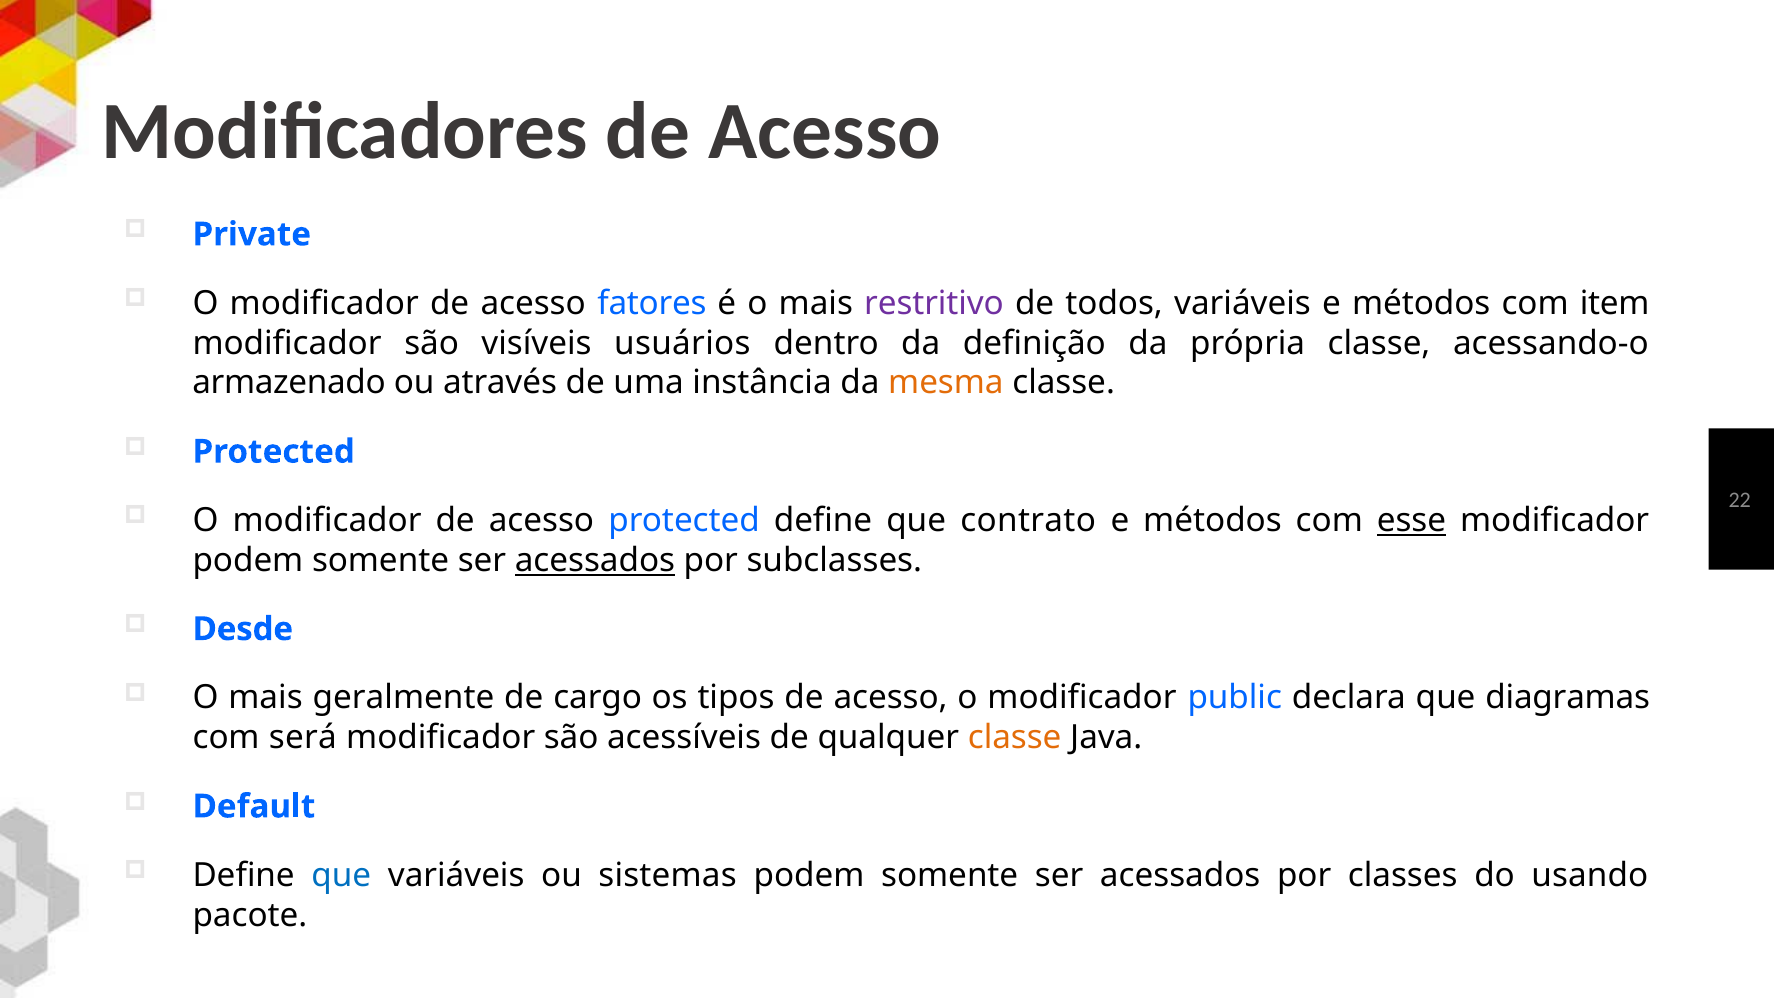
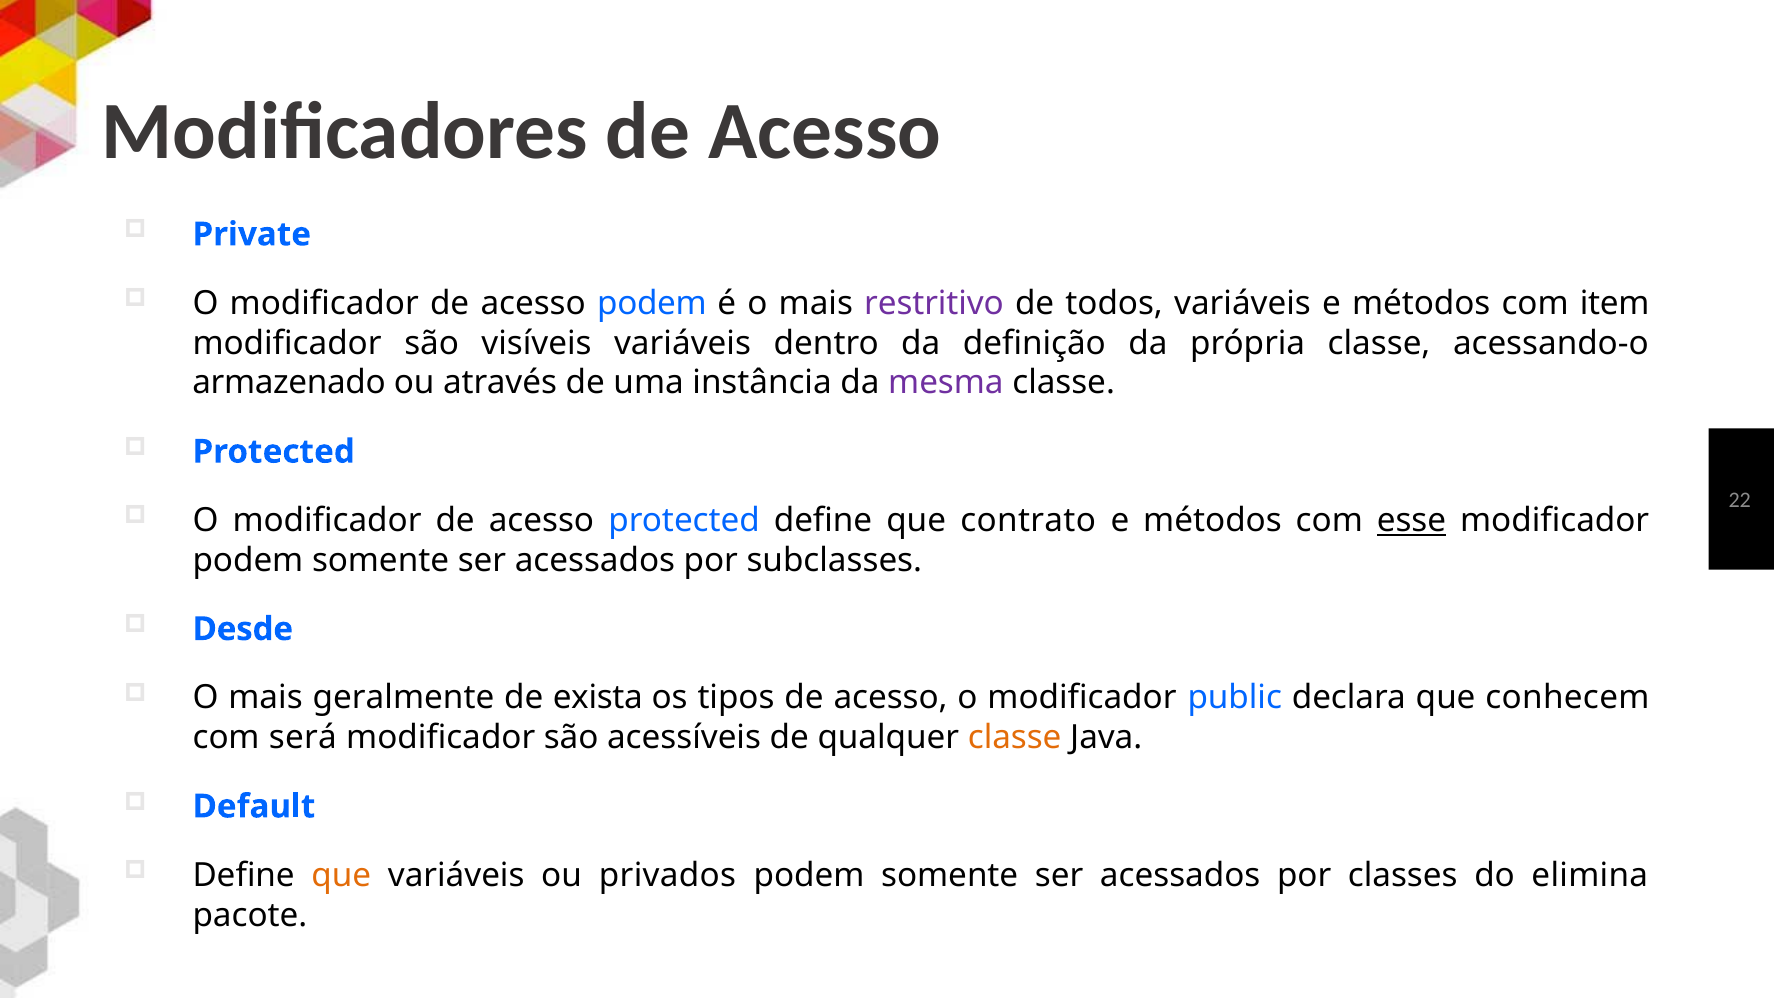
acesso fatores: fatores -> podem (652, 303)
visíveis usuários: usuários -> variáveis (683, 343)
mesma colour: orange -> purple (946, 383)
acessados underline: present -> none (595, 560)
cargo: cargo -> exista (598, 698)
diagramas: diagramas -> conhecem (1567, 698)
que colour: blue -> orange (341, 875)
sistemas: sistemas -> privados (668, 875)
usando: usando -> elimina (1590, 875)
